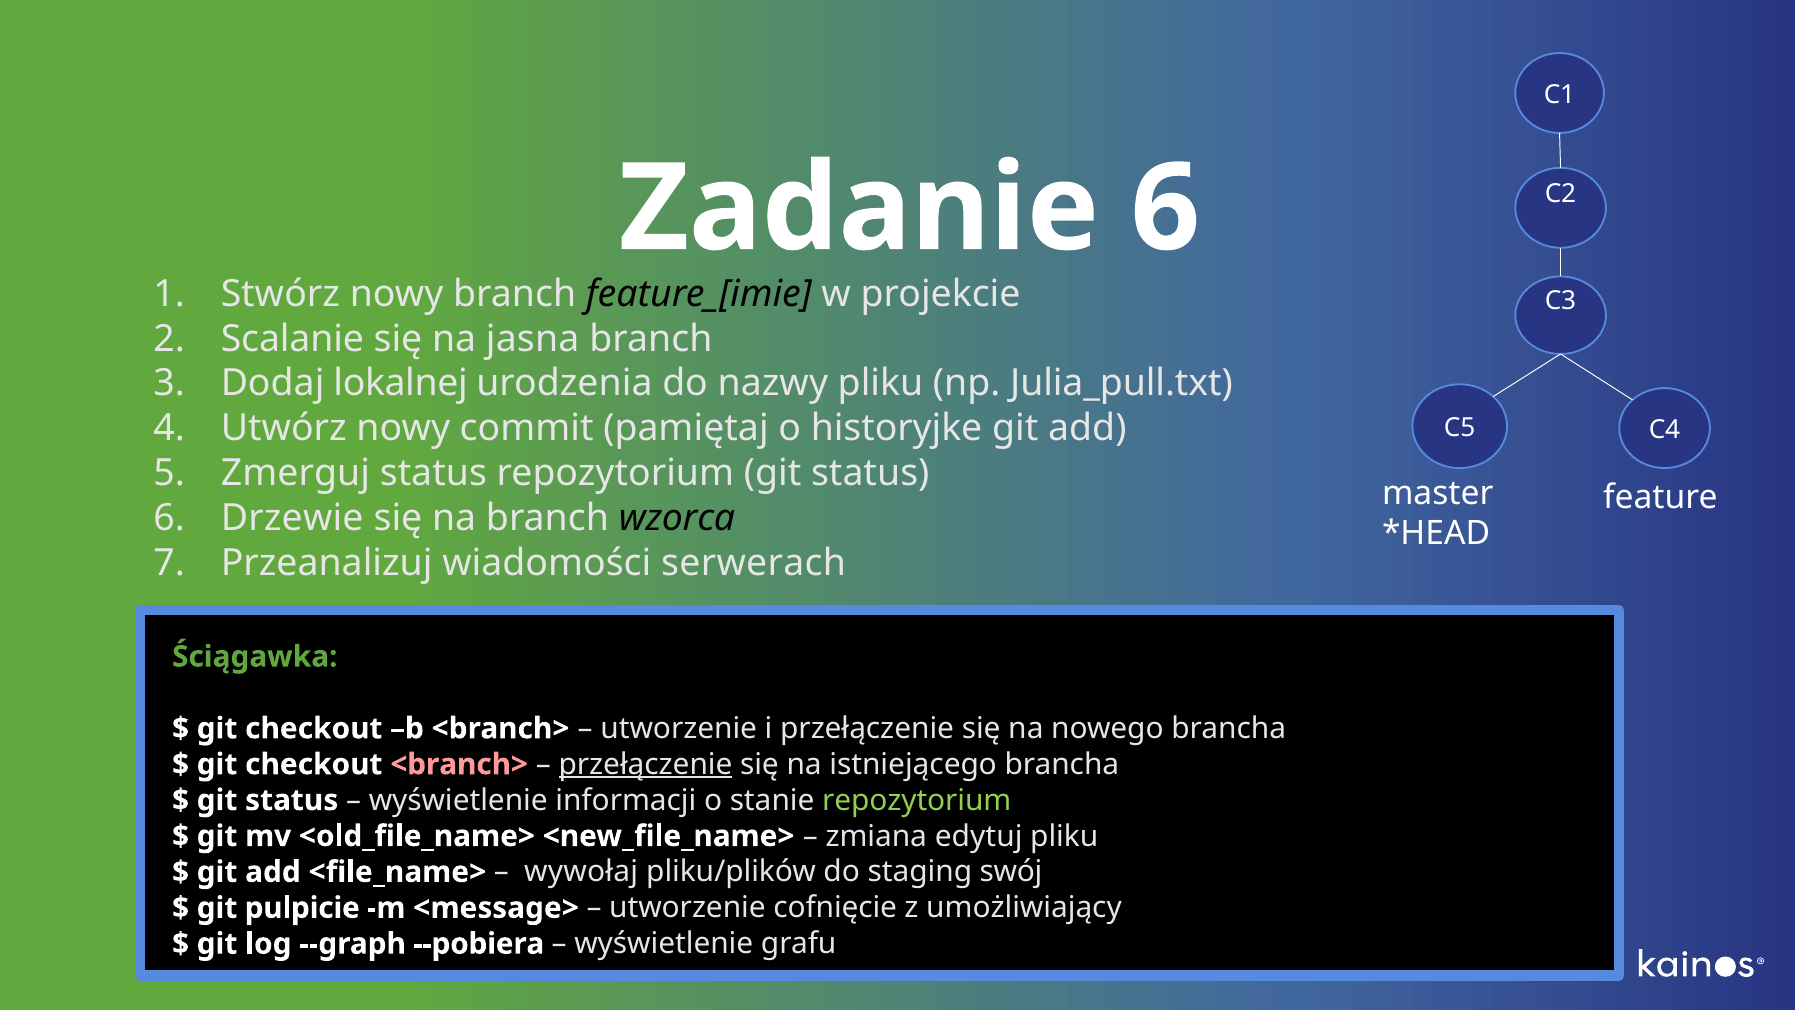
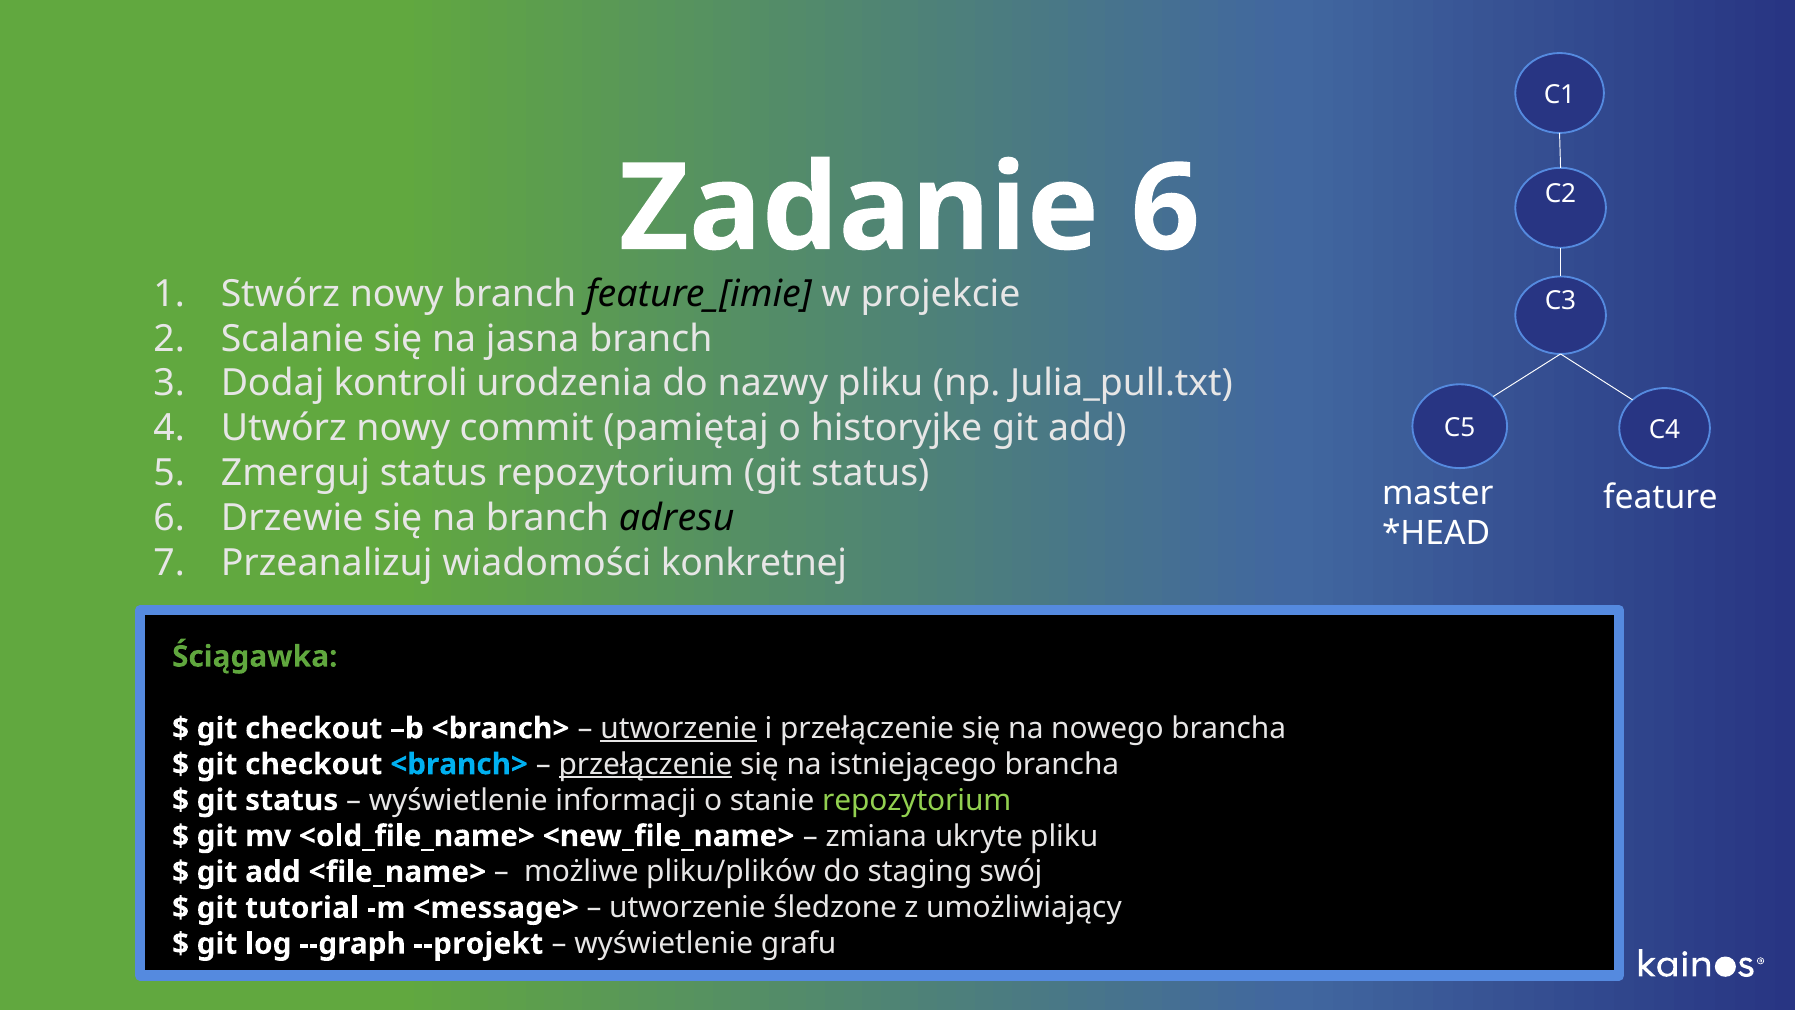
lokalnej: lokalnej -> kontroli (401, 384)
wzorca: wzorca -> adresu (677, 518)
serwerach: serwerach -> konkretnej (754, 563)
utworzenie underline: none -> present (679, 728)
<branch> colour: pink -> light blue (459, 764)
edytuj: edytuj -> ukryte (979, 836)
wywołaj: wywołaj -> możliwe (581, 872)
pulpicie: pulpicie -> tutorial (302, 908)
cofnięcie: cofnięcie -> śledzone (835, 908)
--pobiera: --pobiera -> --projekt (478, 944)
